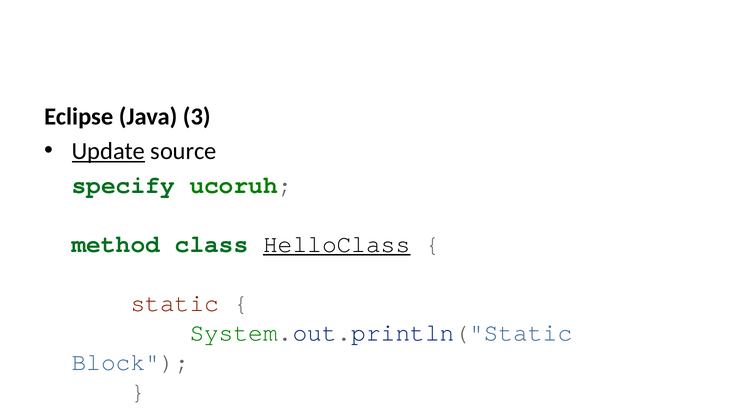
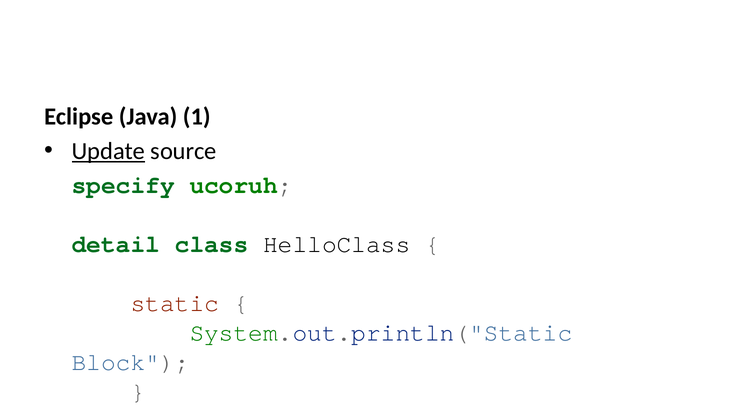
3: 3 -> 1 (197, 117)
method: method -> detail (116, 244)
HelloClass underline: present -> none (337, 244)
